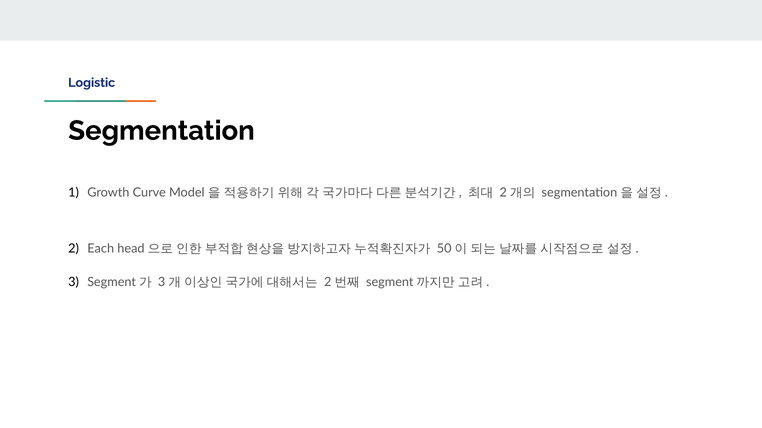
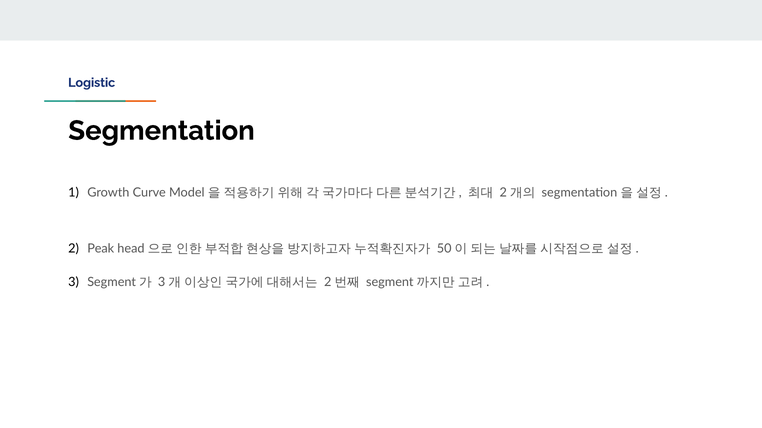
Each: Each -> Peak (101, 249)
